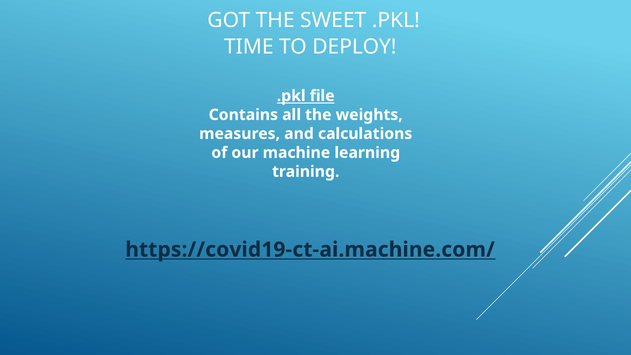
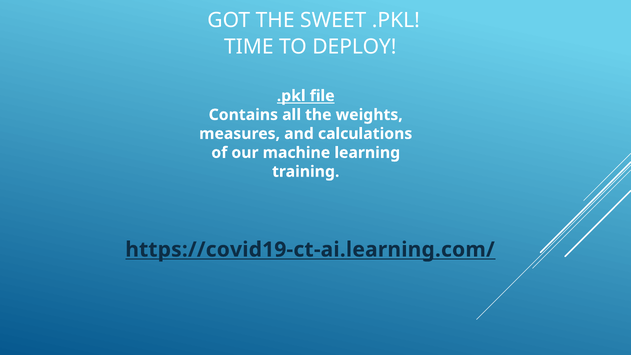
https://covid19-ct-ai.machine.com/: https://covid19-ct-ai.machine.com/ -> https://covid19-ct-ai.learning.com/ (310, 250)
